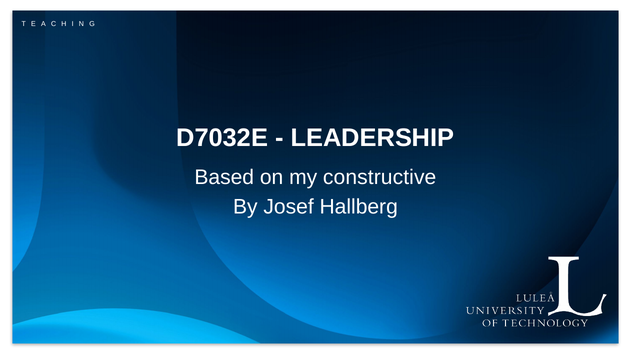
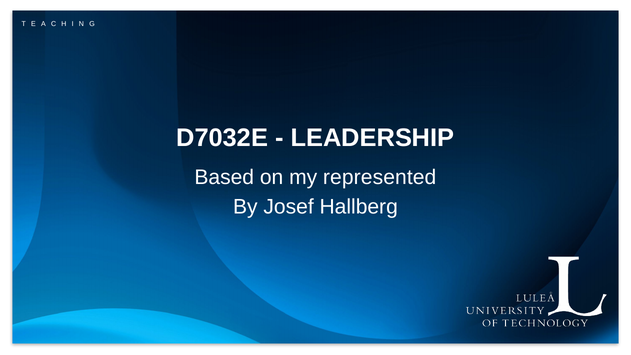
constructive: constructive -> represented (380, 177)
